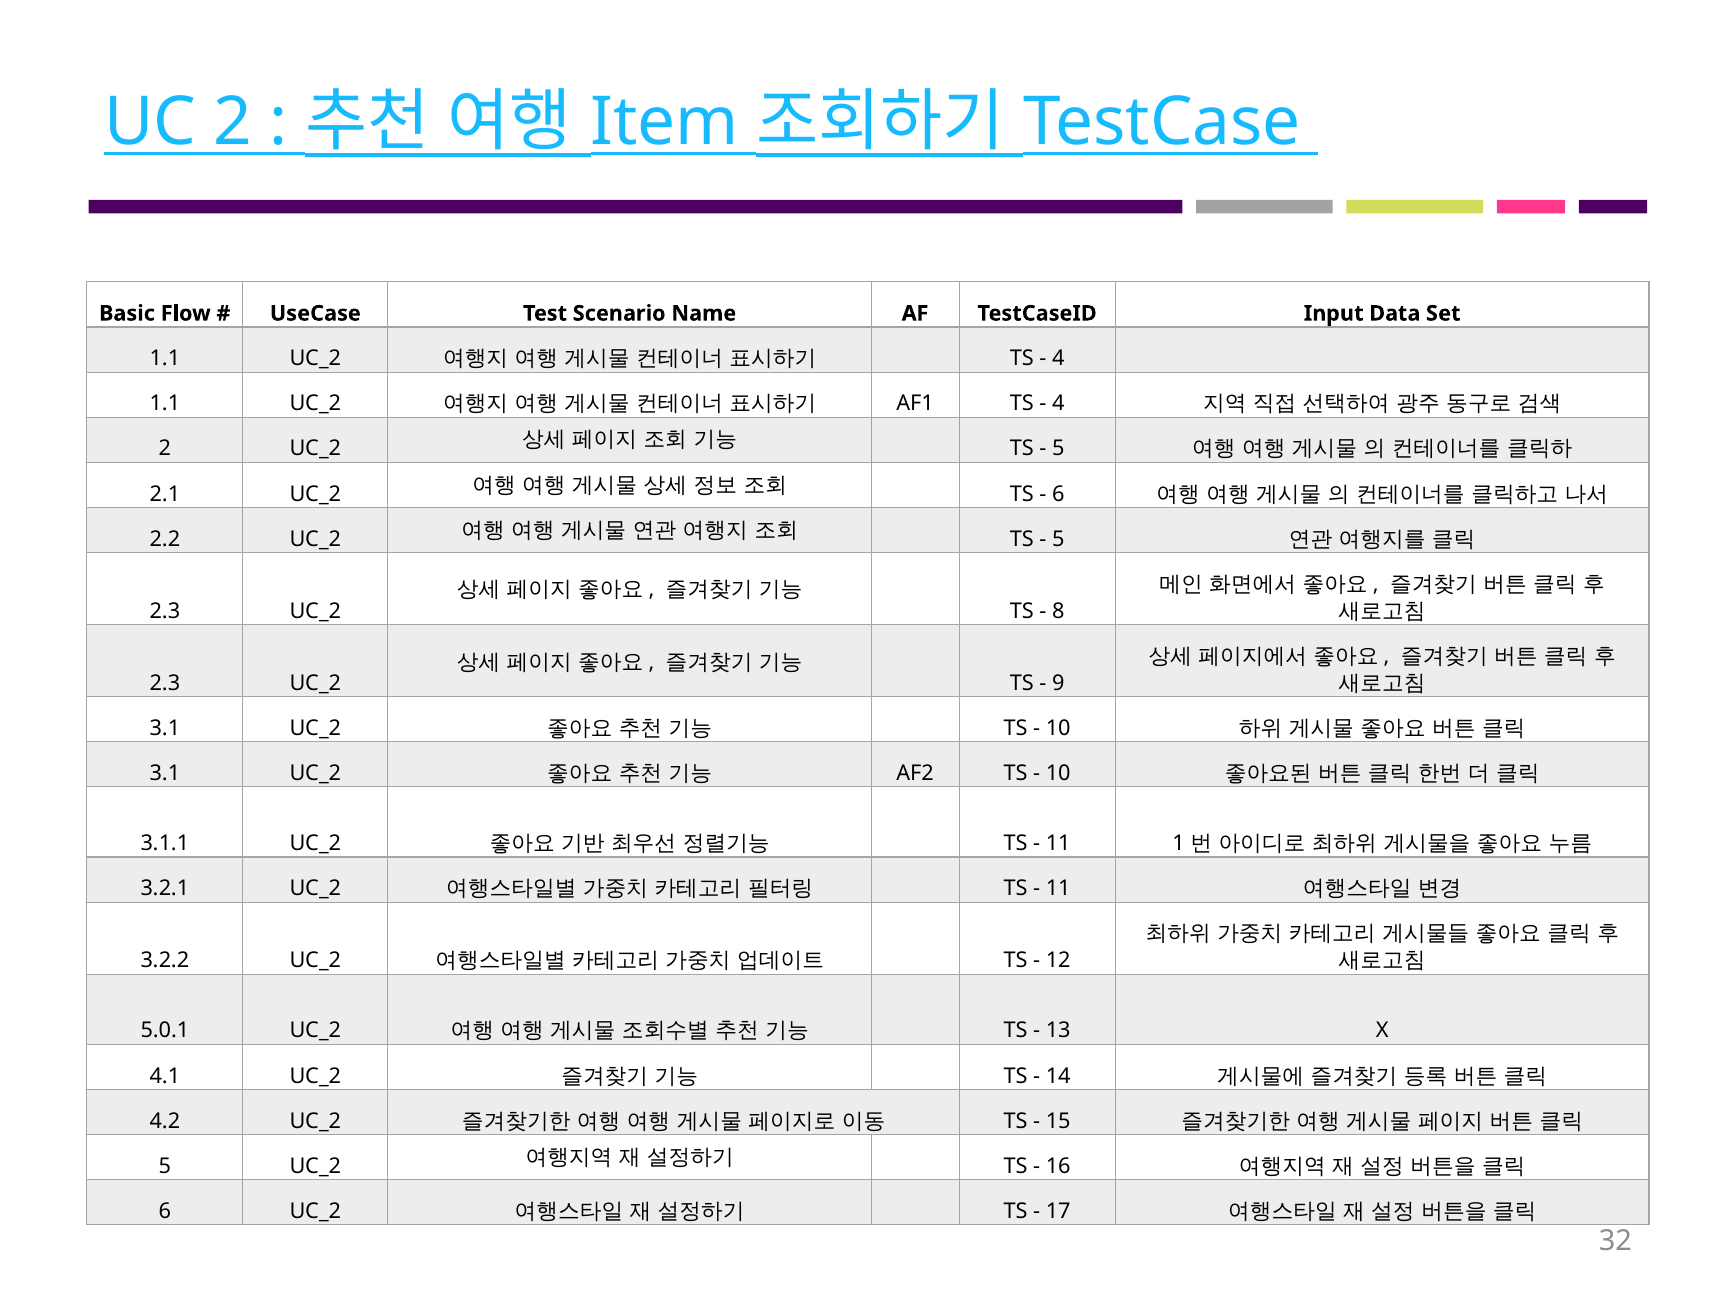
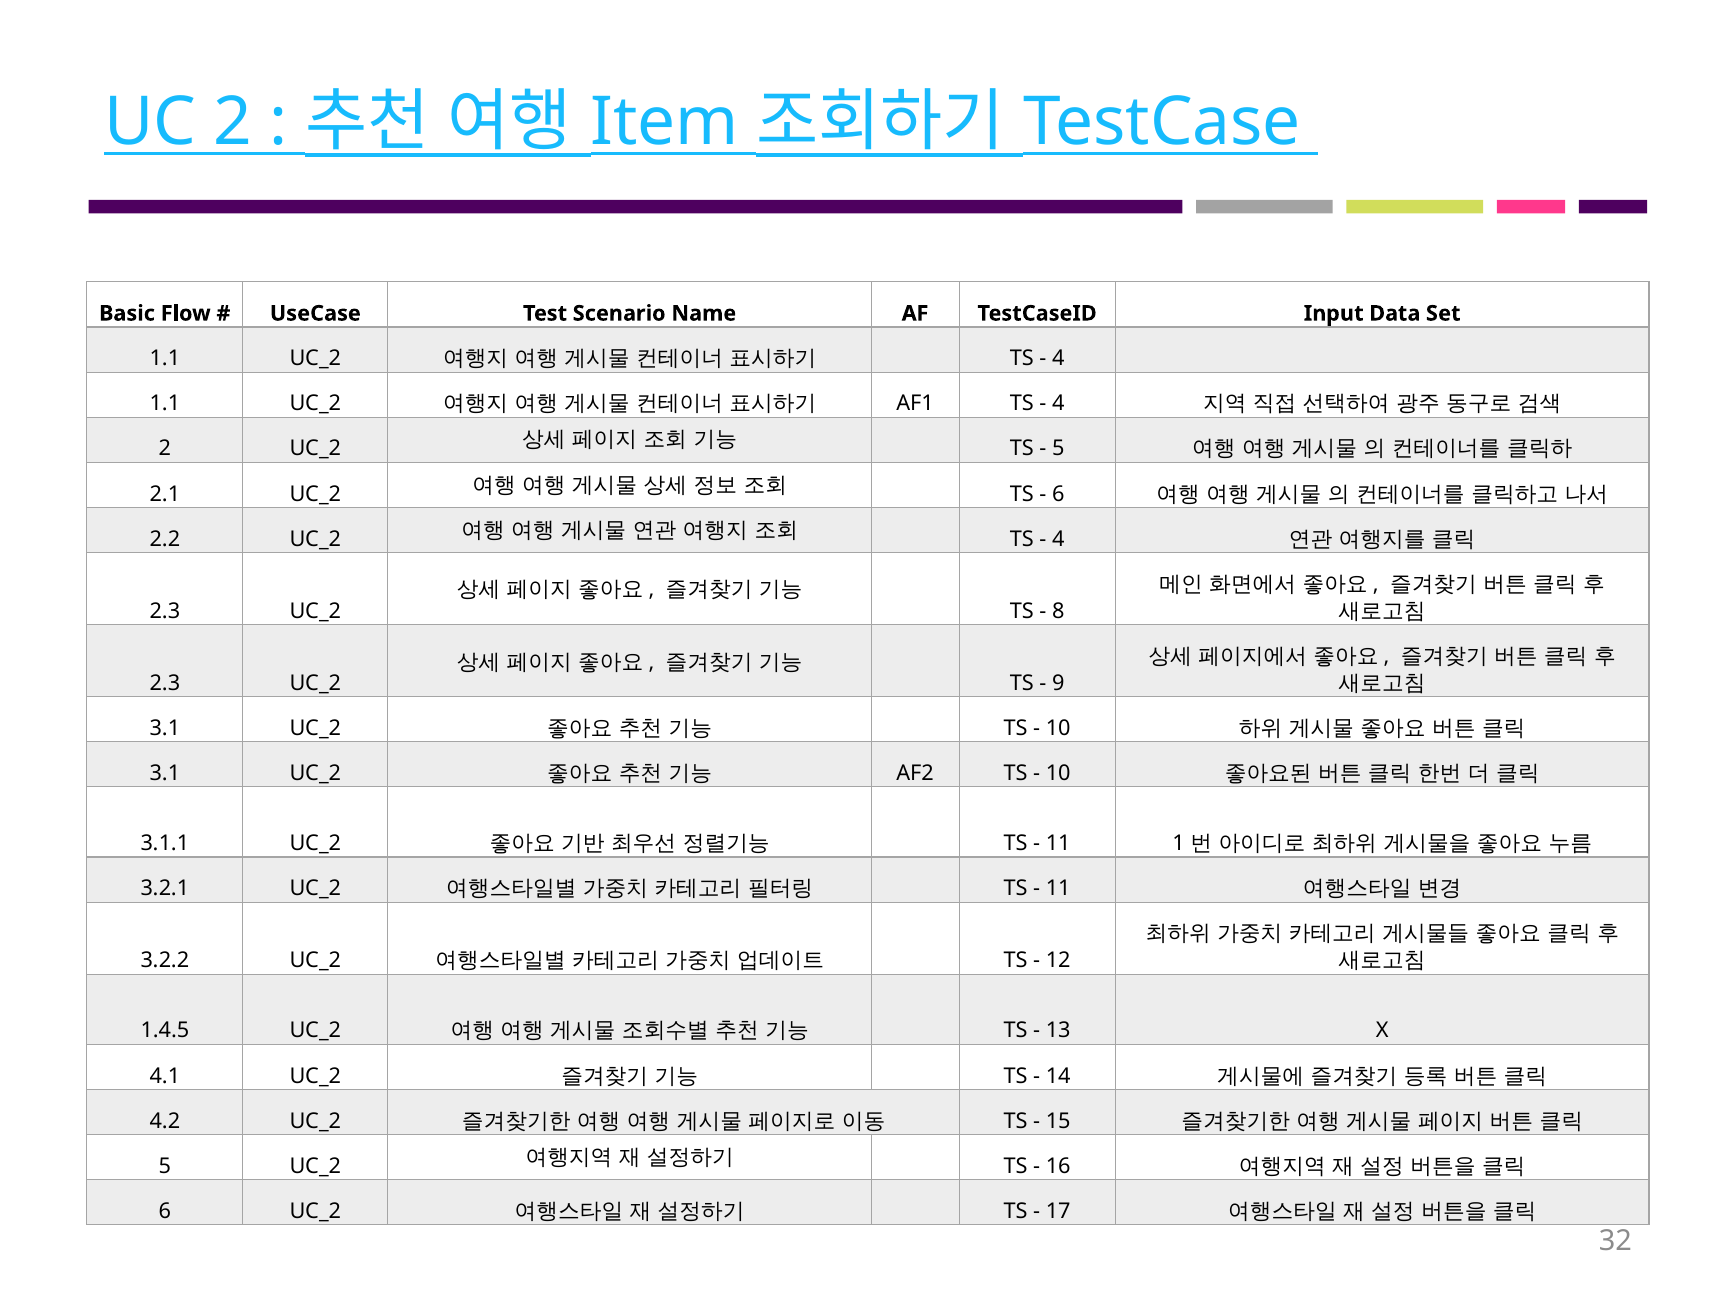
5: 5 -> 4 (1058, 539)
5.0.1: 5.0.1 -> 1.4.5 (165, 1031)
